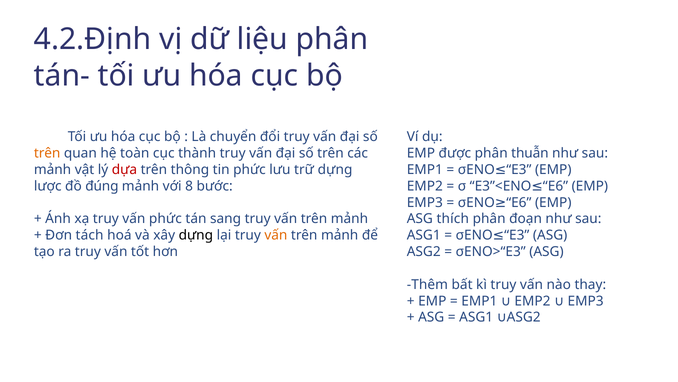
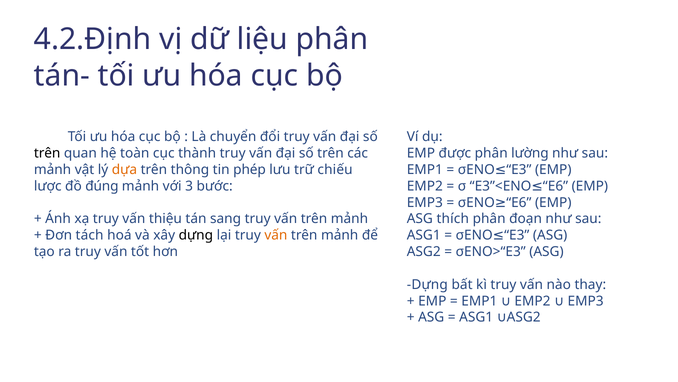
trên colour: orange -> black (47, 153)
thuẫn: thuẫn -> lường (530, 153)
dựa colour: red -> orange (124, 169)
tin phức: phức -> phép (250, 169)
trữ dựng: dựng -> chiếu (335, 169)
8: 8 -> 3 (189, 186)
vấn phức: phức -> thiệu (165, 219)
Thêm: Thêm -> Dựng (427, 284)
